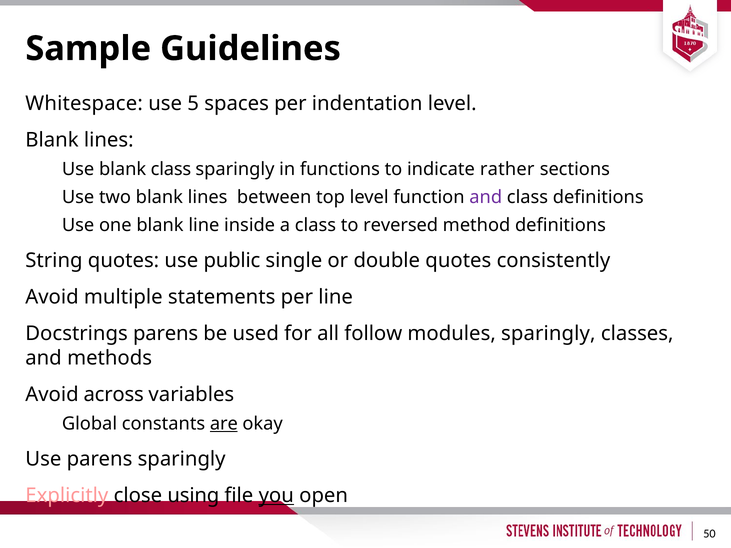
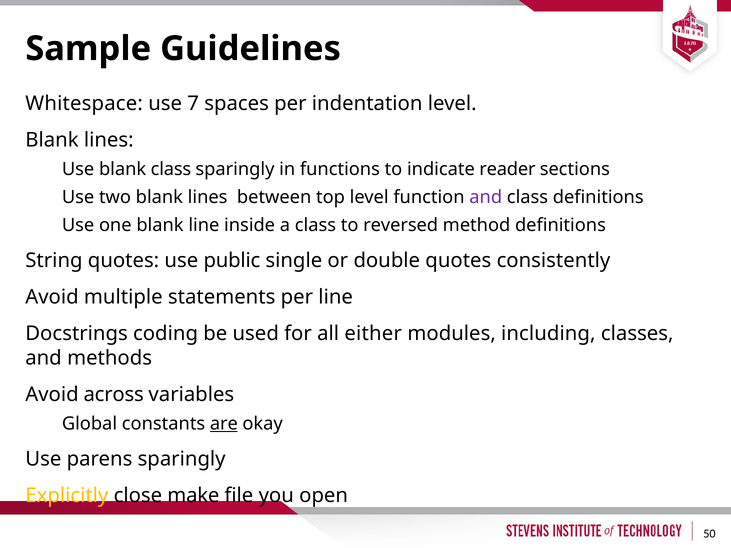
5: 5 -> 7 (193, 104)
rather: rather -> reader (507, 169)
Docstrings parens: parens -> coding (166, 334)
follow: follow -> either (373, 334)
modules sparingly: sparingly -> including (548, 334)
Explicitly colour: pink -> yellow (67, 496)
using: using -> make (193, 496)
you underline: present -> none (276, 496)
